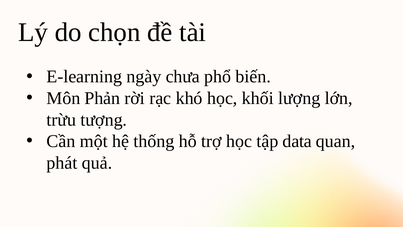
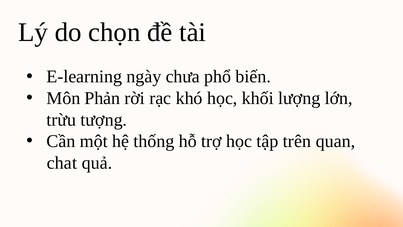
data: data -> trên (297, 141)
phát: phát -> chat (62, 163)
